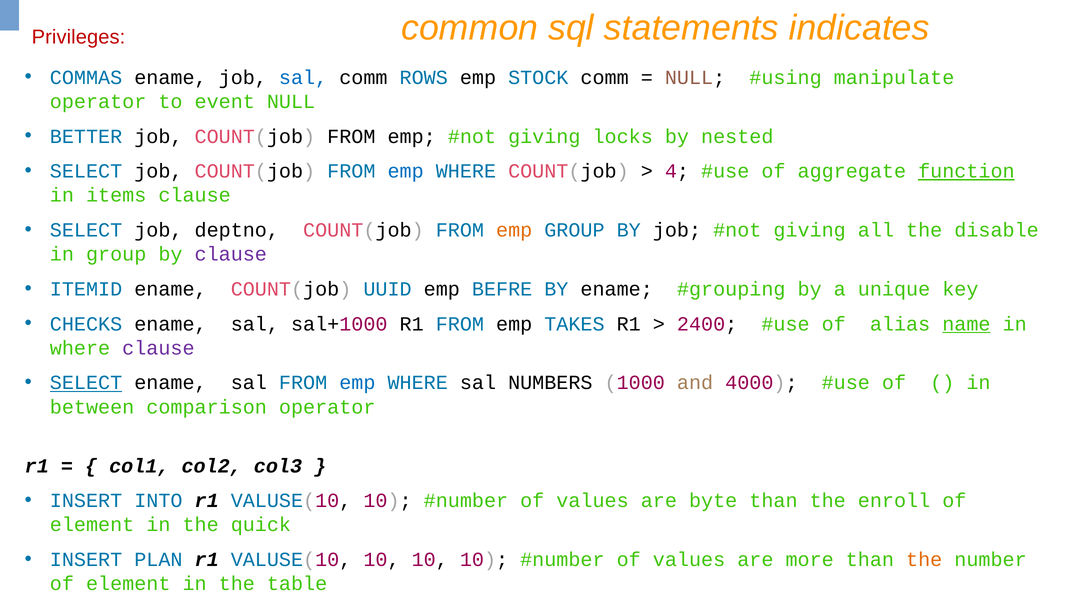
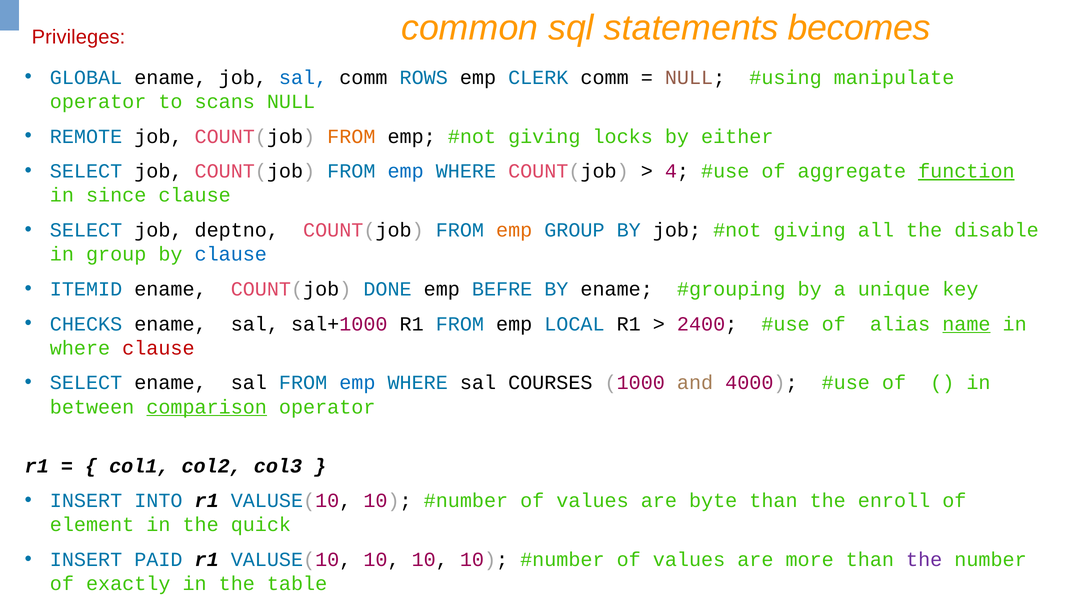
indicates: indicates -> becomes (859, 28)
COMMAS: COMMAS -> GLOBAL (86, 77)
STOCK: STOCK -> CLERK (538, 77)
event: event -> scans (225, 102)
BETTER: BETTER -> REMOTE (86, 136)
FROM colour: black -> orange (351, 136)
nested: nested -> either (737, 136)
items: items -> since (116, 195)
clause colour: purple -> blue (231, 254)
UUID: UUID -> DONE (388, 289)
TAKES: TAKES -> LOCAL (574, 324)
clause colour: purple -> red (158, 348)
SELECT underline: present -> none (86, 383)
NUMBERS: NUMBERS -> COURSES (550, 383)
comparison underline: none -> present (207, 407)
PLAN: PLAN -> PAID (158, 560)
the colour: orange -> purple (924, 560)
element: element -> exactly (128, 584)
